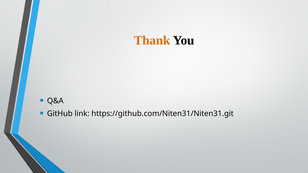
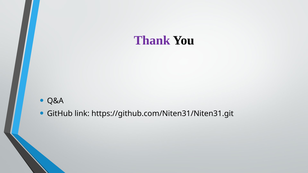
Thank colour: orange -> purple (152, 40)
